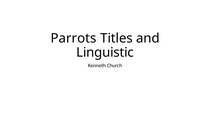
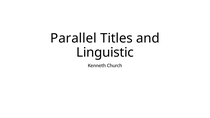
Parrots: Parrots -> Parallel (74, 38)
